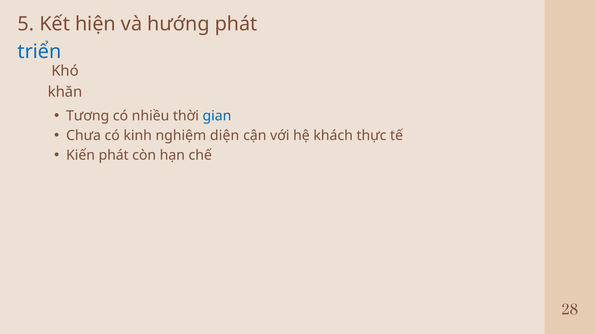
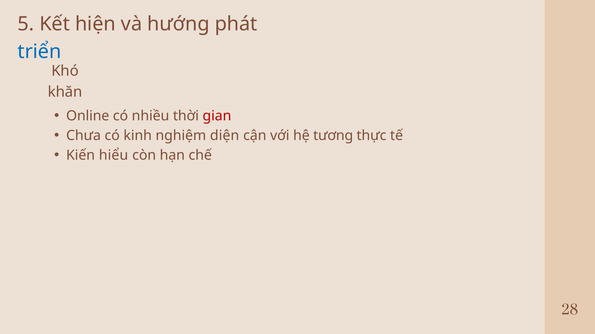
Tương: Tương -> Online (88, 116)
gian colour: blue -> red (217, 116)
khách: khách -> tương (333, 136)
Kiến phát: phát -> hiểu (114, 156)
